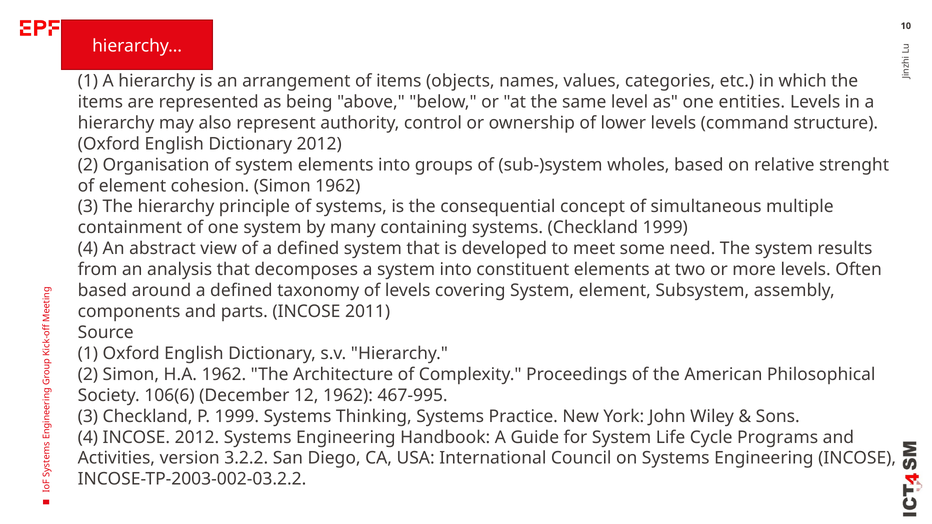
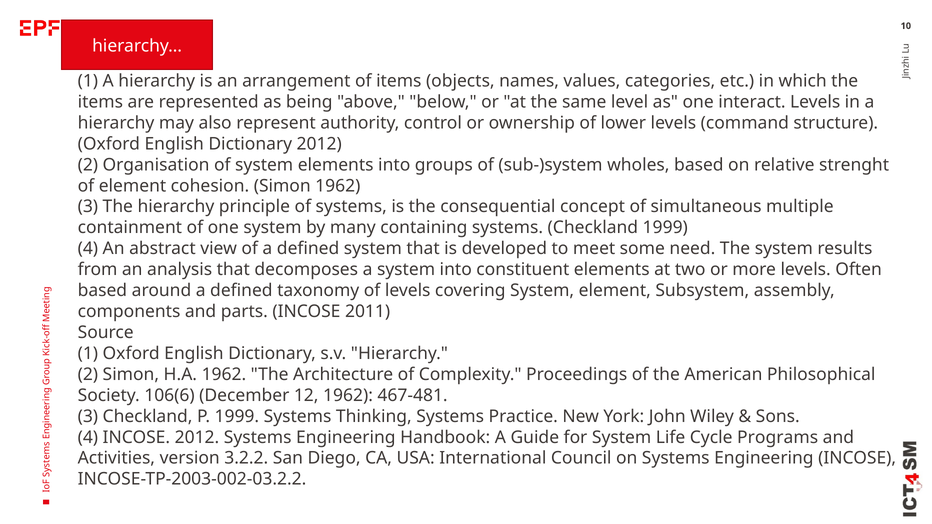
entities: entities -> interact (752, 102)
467-995: 467-995 -> 467-481 (413, 396)
